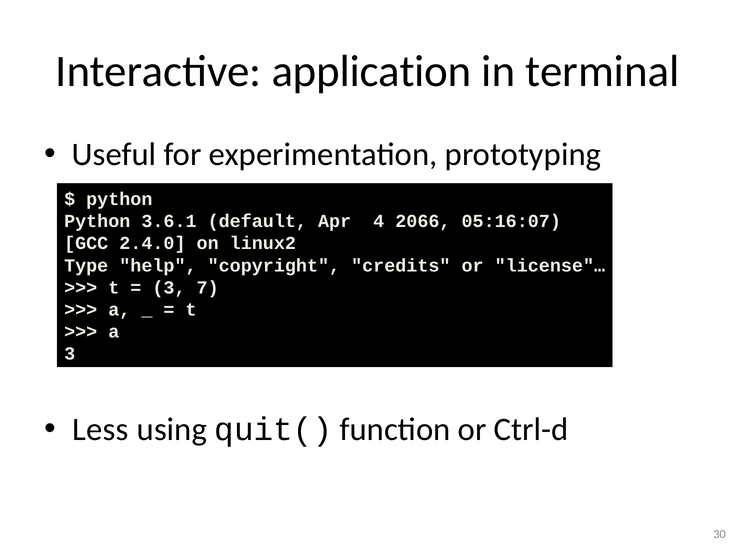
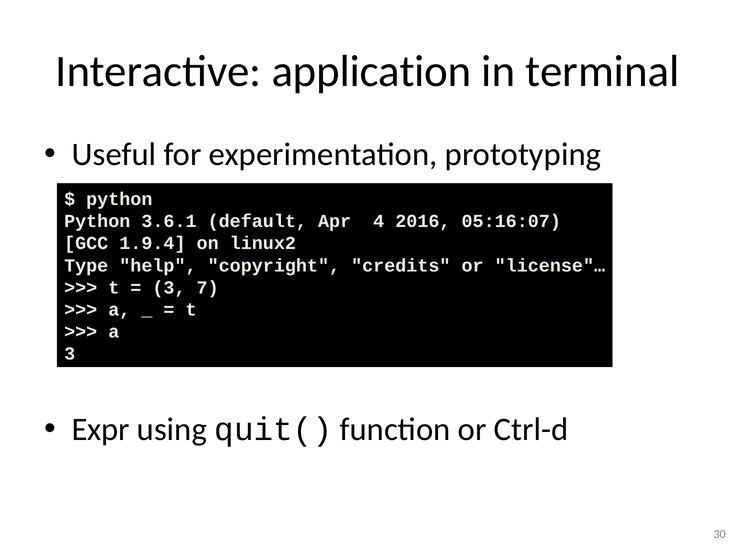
2066: 2066 -> 2016 (423, 221)
2.4.0: 2.4.0 -> 1.9.4 (152, 243)
Less: Less -> Expr (101, 429)
